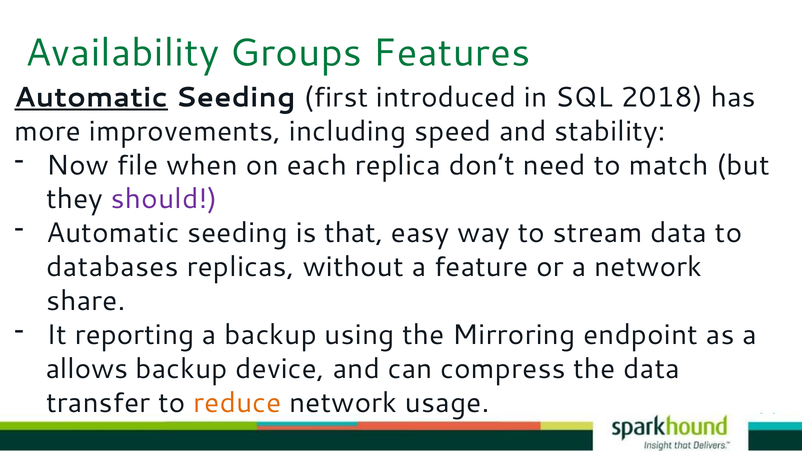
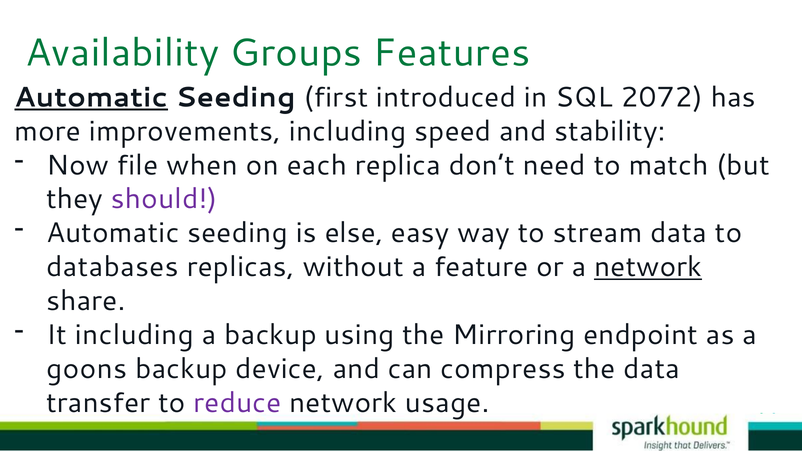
2018: 2018 -> 2072 (662, 97)
that: that -> else (354, 233)
network underline: none -> present (648, 267)
It reporting: reporting -> including (134, 335)
allows: allows -> goons (87, 369)
reduce colour: orange -> purple (237, 403)
